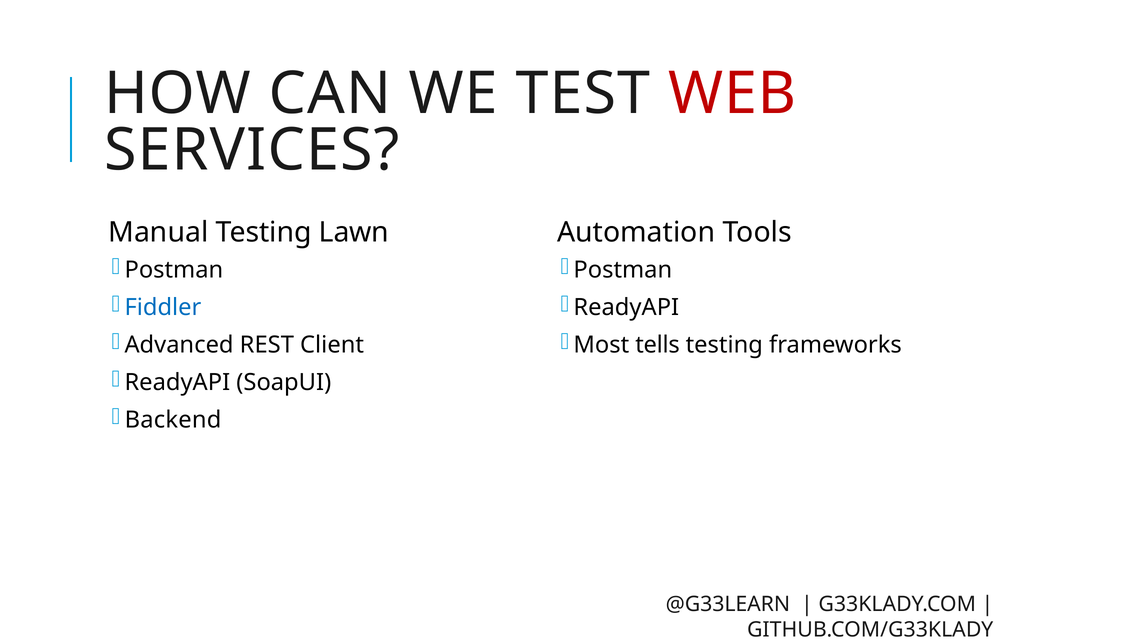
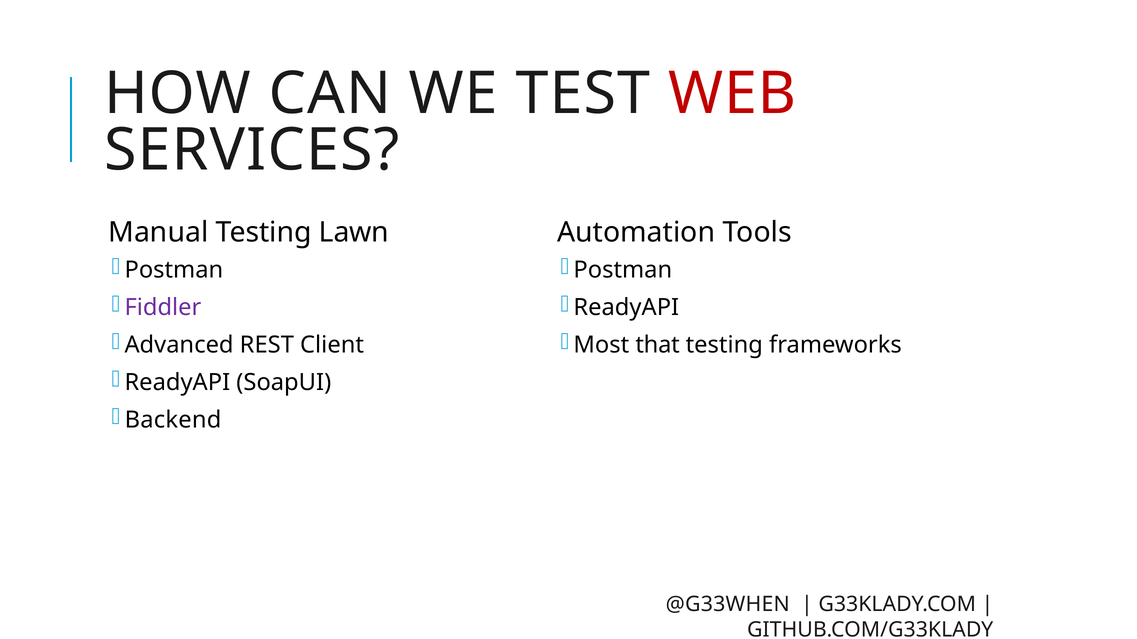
Fiddler colour: blue -> purple (163, 308)
tells: tells -> that (658, 345)
@G33LEARN: @G33LEARN -> @G33WHEN (728, 605)
